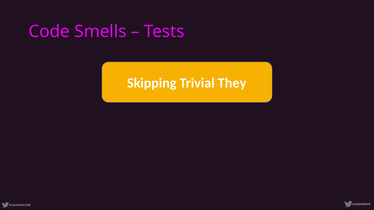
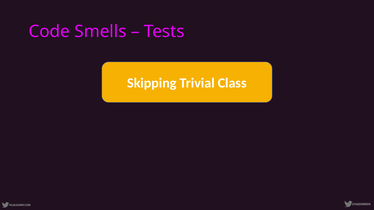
They: They -> Class (232, 83)
